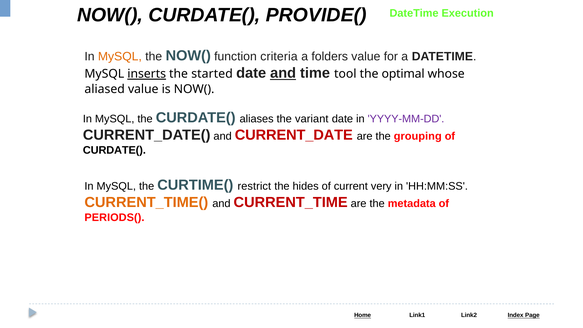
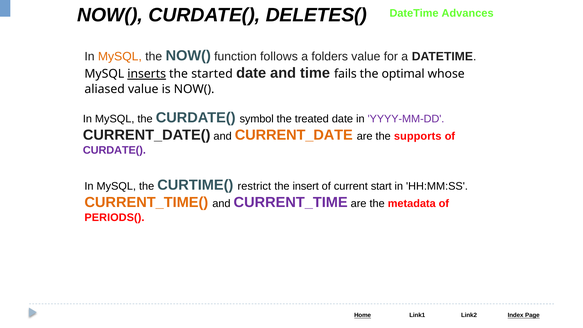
PROVIDE(: PROVIDE( -> DELETES( (316, 15)
Execution: Execution -> Advances (468, 13)
criteria: criteria -> follows (279, 56)
and underline: present -> none (283, 73)
tool: tool -> fails (345, 74)
aliases: aliases -> symbol (257, 119)
variant: variant -> treated (312, 119)
CURRENT_DATE colour: red -> orange (294, 135)
grouping: grouping -> supports (418, 136)
CURDATE( colour: black -> purple (114, 150)
hides: hides -> insert (306, 186)
very: very -> start (381, 186)
CURRENT_TIME colour: red -> purple (291, 202)
